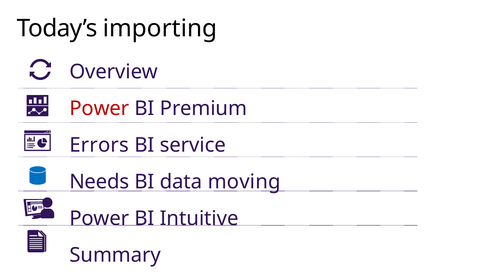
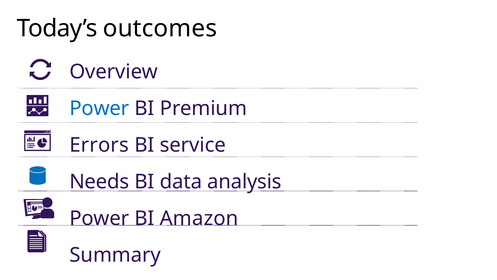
importing: importing -> outcomes (160, 28)
Power colour: red -> blue (99, 108)
moving: moving -> analysis (244, 181)
Intuitive: Intuitive -> Amazon (199, 218)
